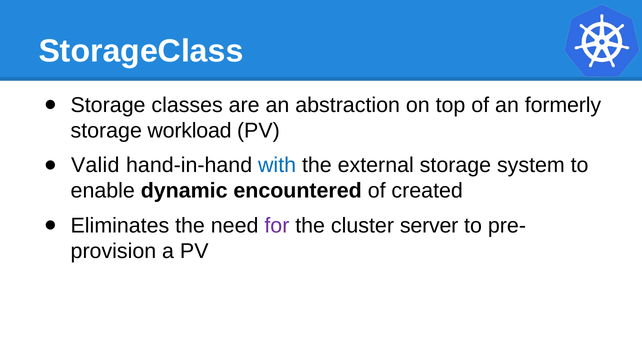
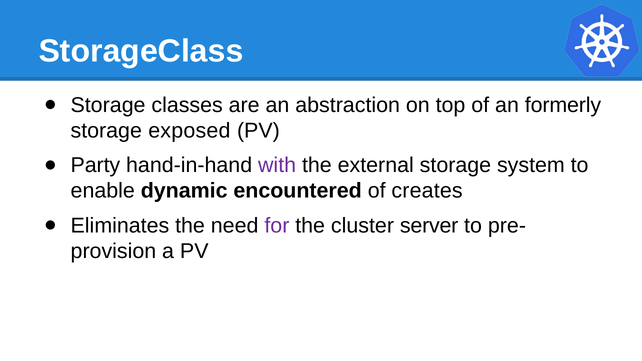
workload: workload -> exposed (189, 131)
Valid: Valid -> Party (95, 165)
with colour: blue -> purple (277, 165)
created: created -> creates (427, 191)
